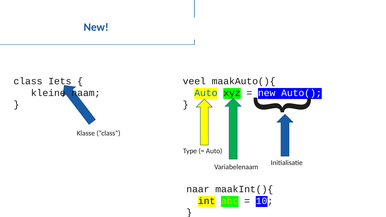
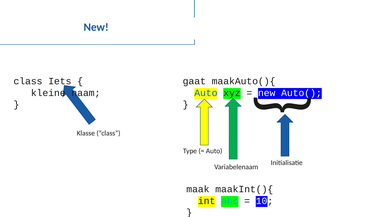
veel: veel -> gaat (194, 81)
naar: naar -> maak (198, 189)
abc colour: yellow -> light blue (230, 201)
